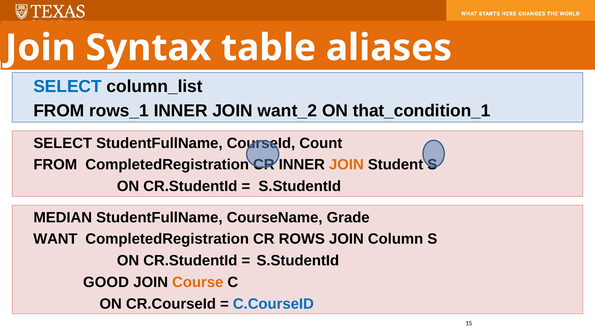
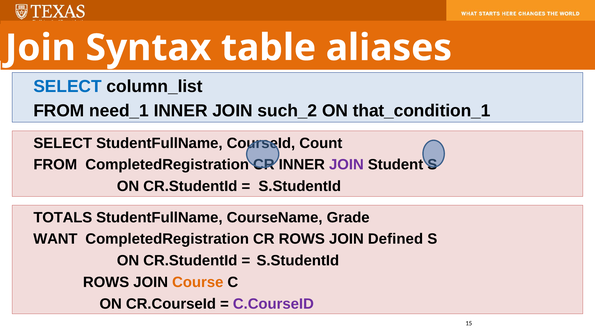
rows_1: rows_1 -> need_1 (119, 111)
want_2: want_2 -> such_2 (287, 111)
JOIN colour: orange -> purple (346, 165)
MEDIAN: MEDIAN -> TOTALS (63, 217)
Column: Column -> Defined (395, 239)
GOOD: GOOD -> ROWS (106, 282)
C.CourseID colour: blue -> purple (273, 304)
